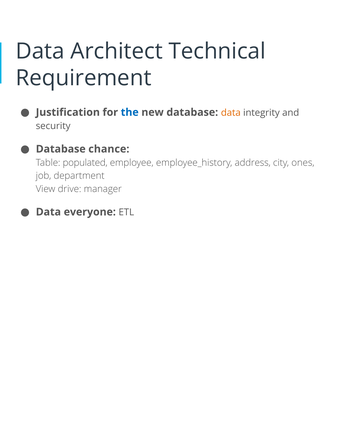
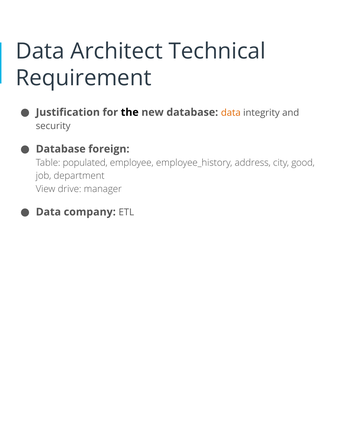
the colour: blue -> black (130, 112)
chance: chance -> foreign (109, 149)
ones: ones -> good (303, 163)
everyone: everyone -> company (90, 212)
